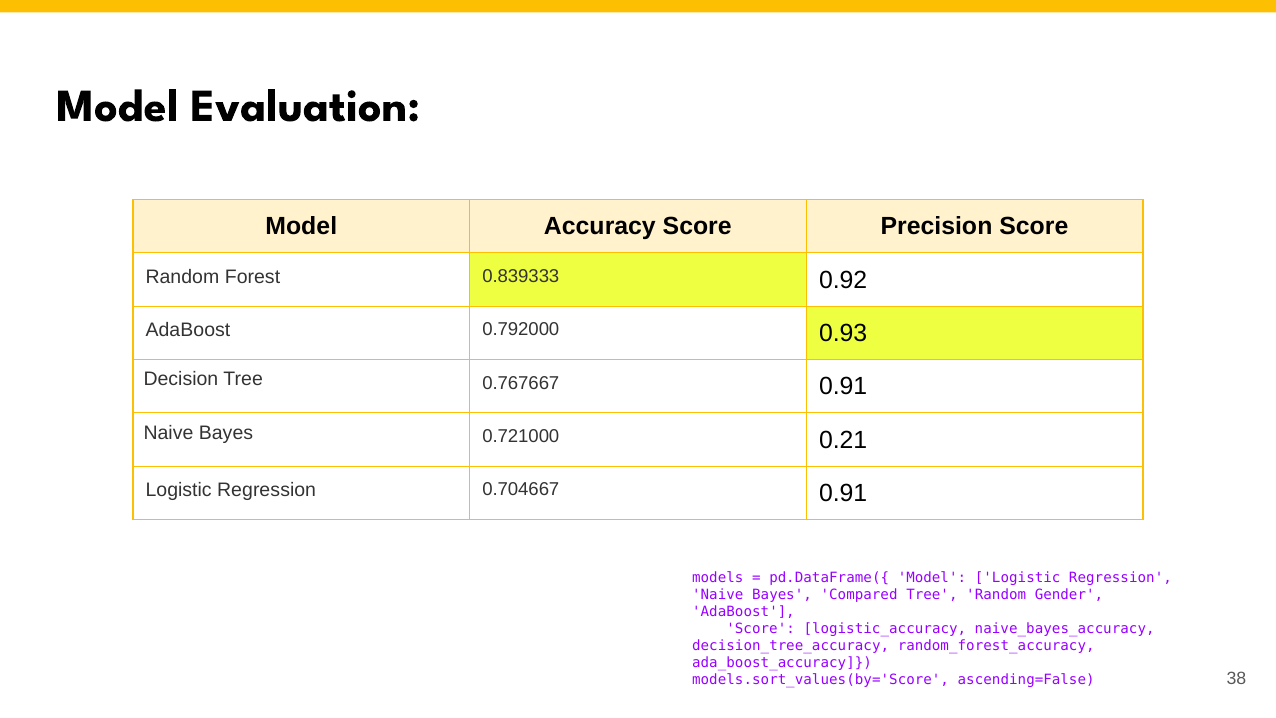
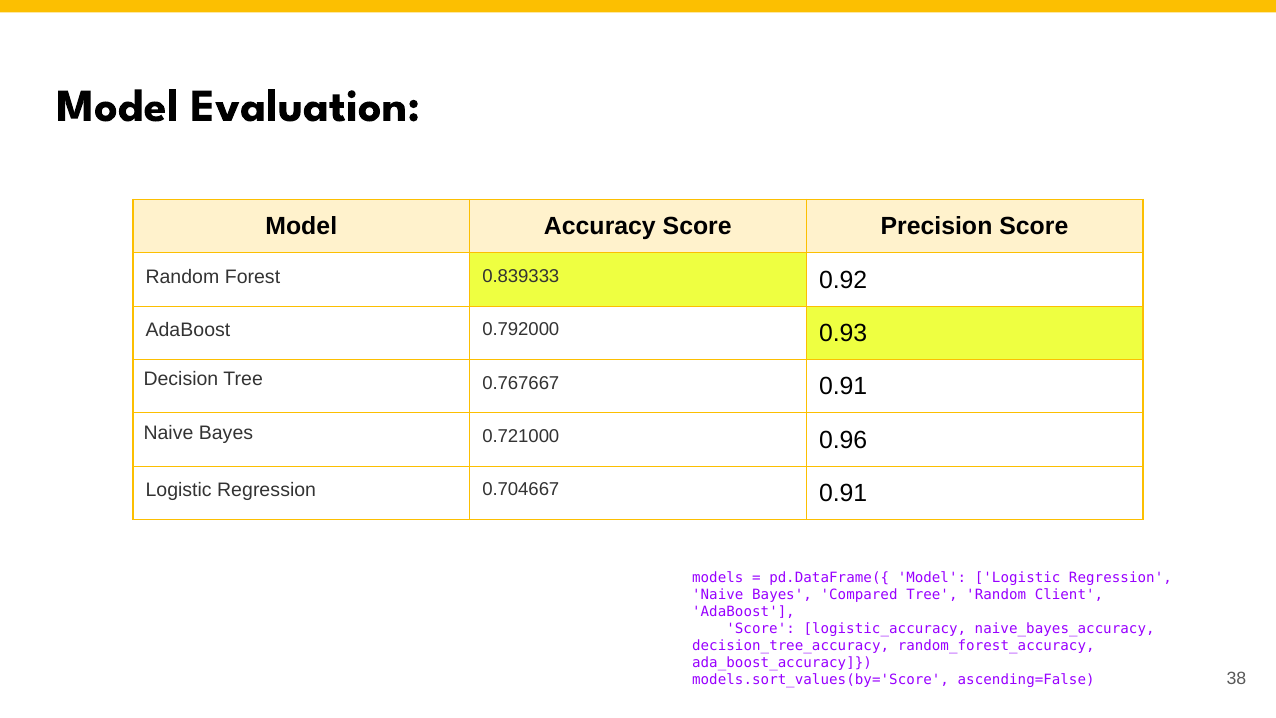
0.21: 0.21 -> 0.96 (843, 440)
Gender: Gender -> Client (1069, 595)
